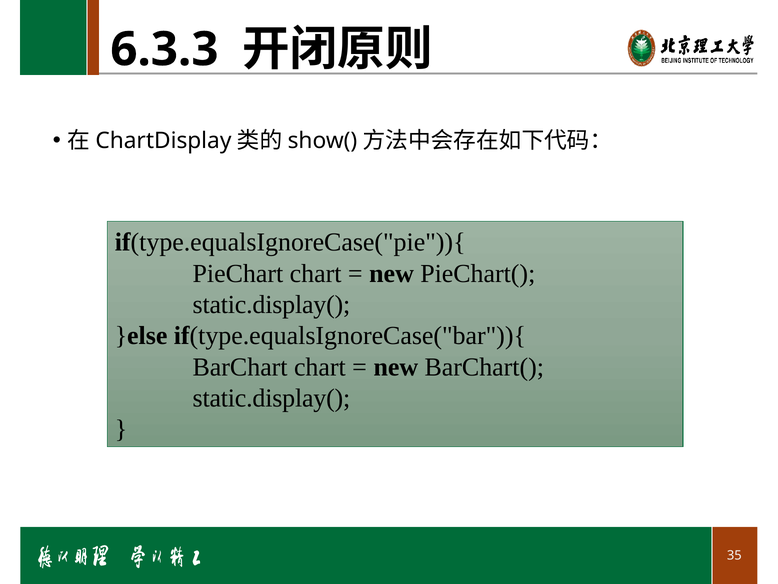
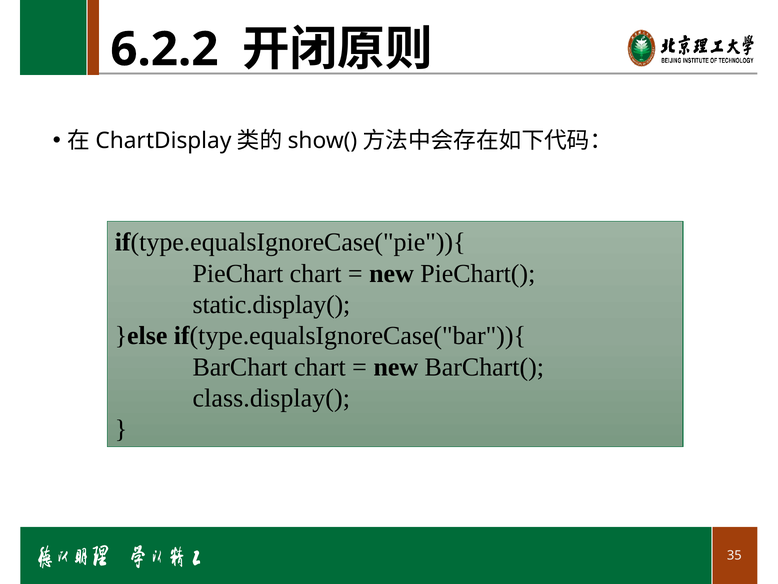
6.3.3: 6.3.3 -> 6.2.2 (164, 49)
static.display(: static.display( -> class.display( (271, 398)
